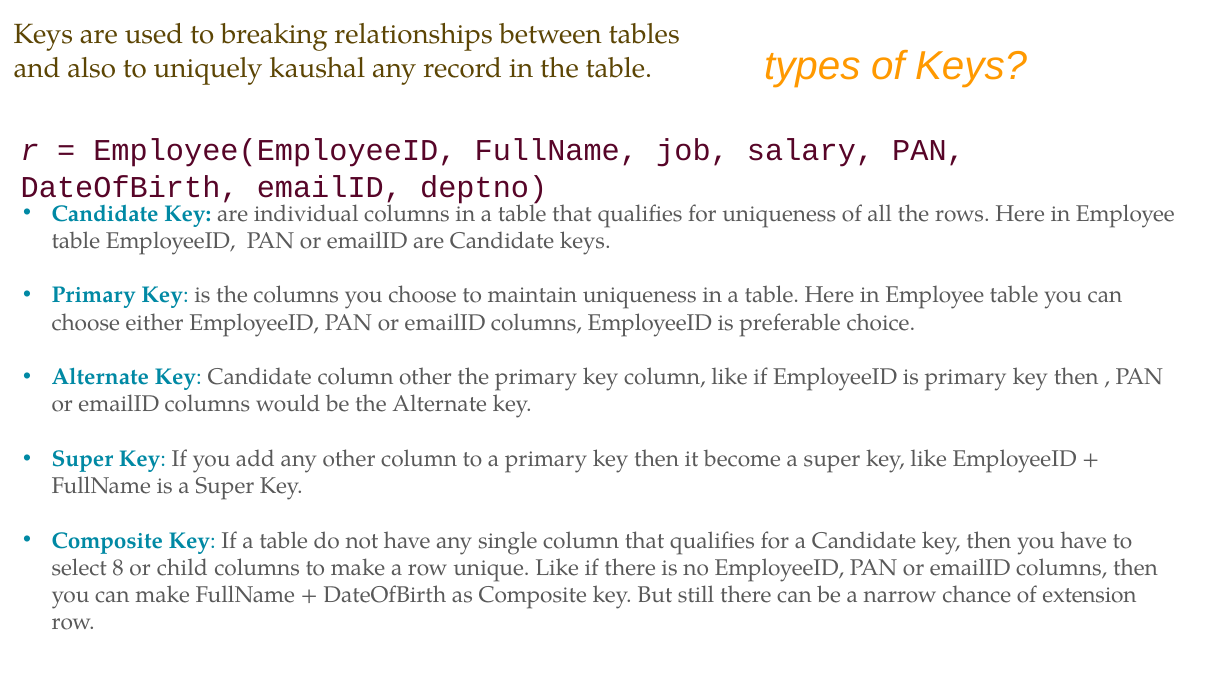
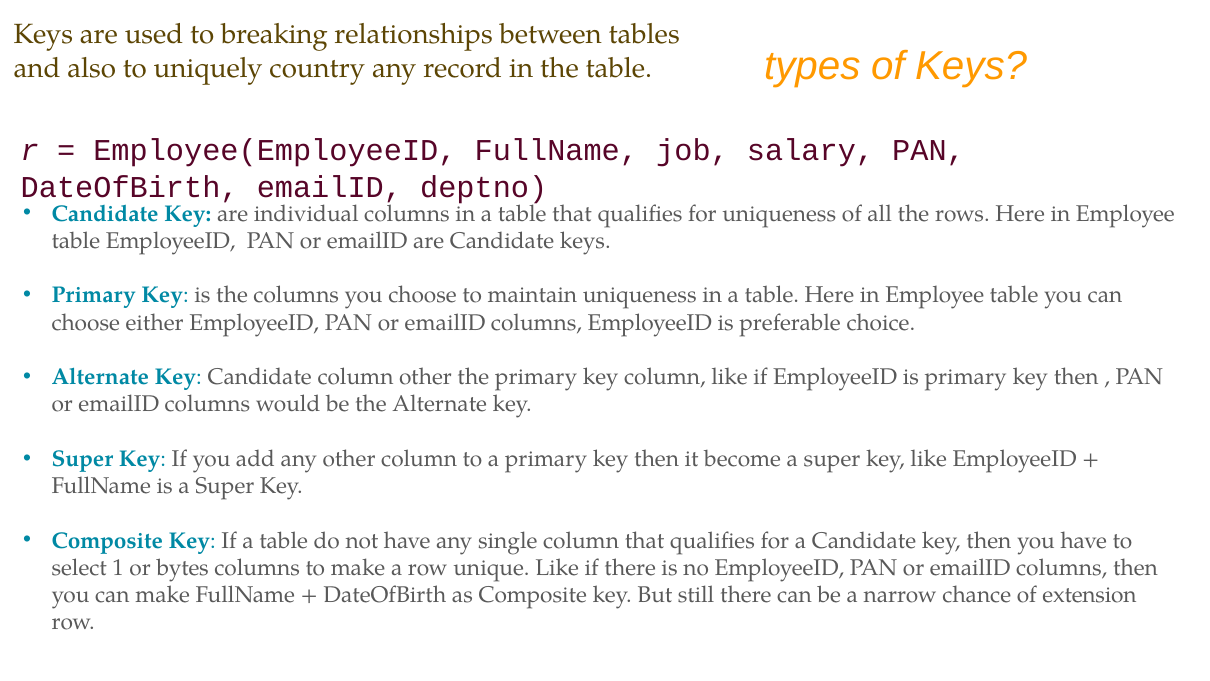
kaushal: kaushal -> country (317, 68)
8: 8 -> 1 (118, 568)
child: child -> bytes (183, 568)
